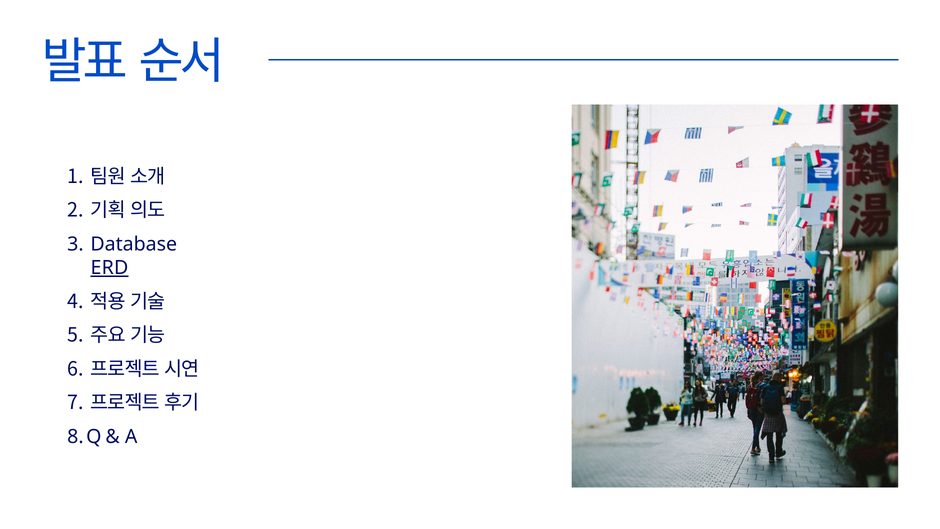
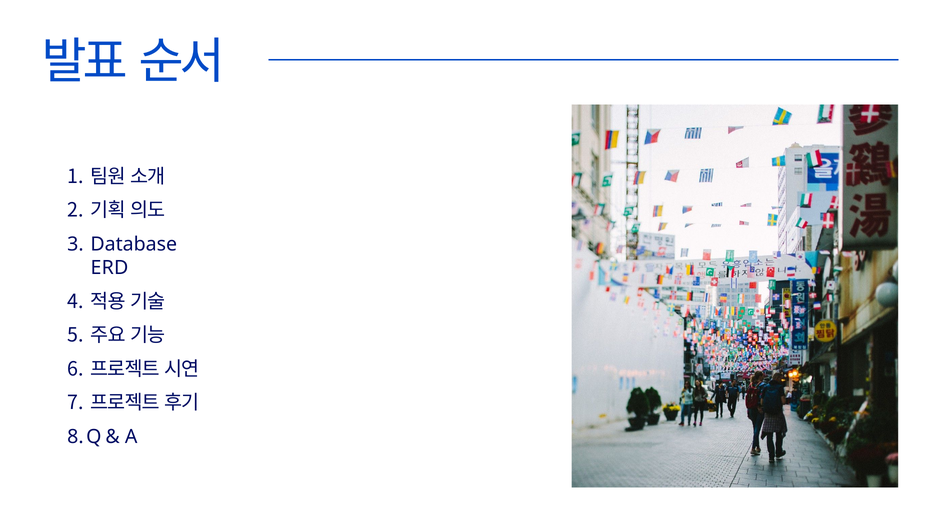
ERD underline: present -> none (109, 268)
